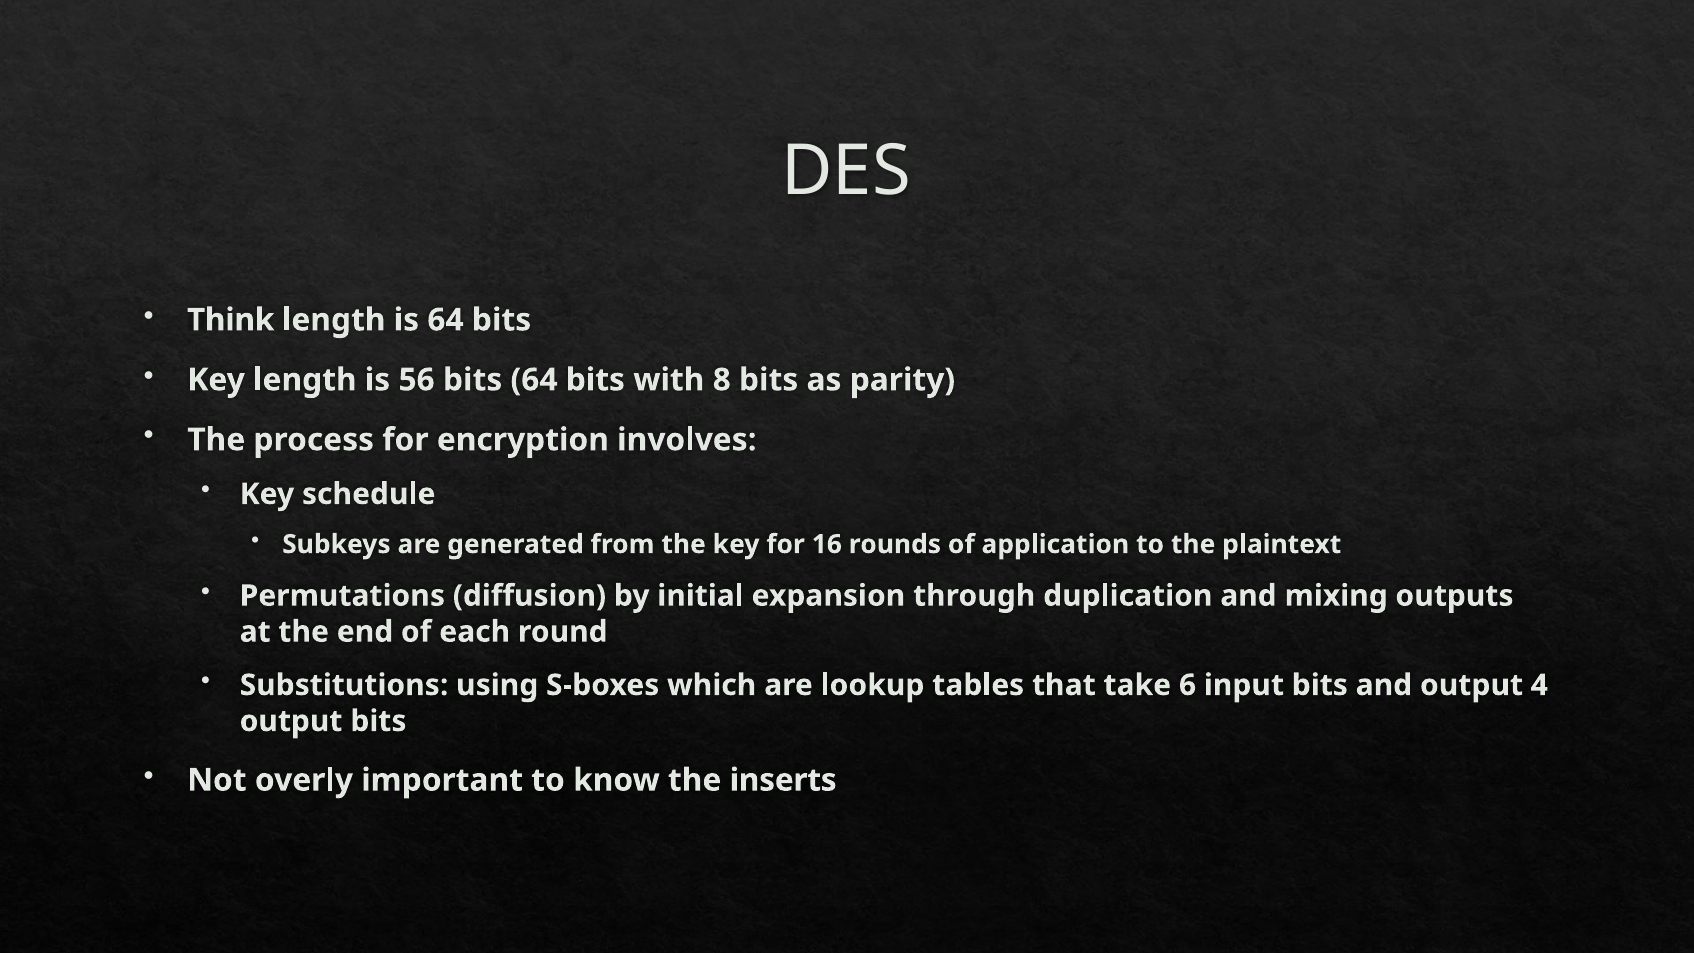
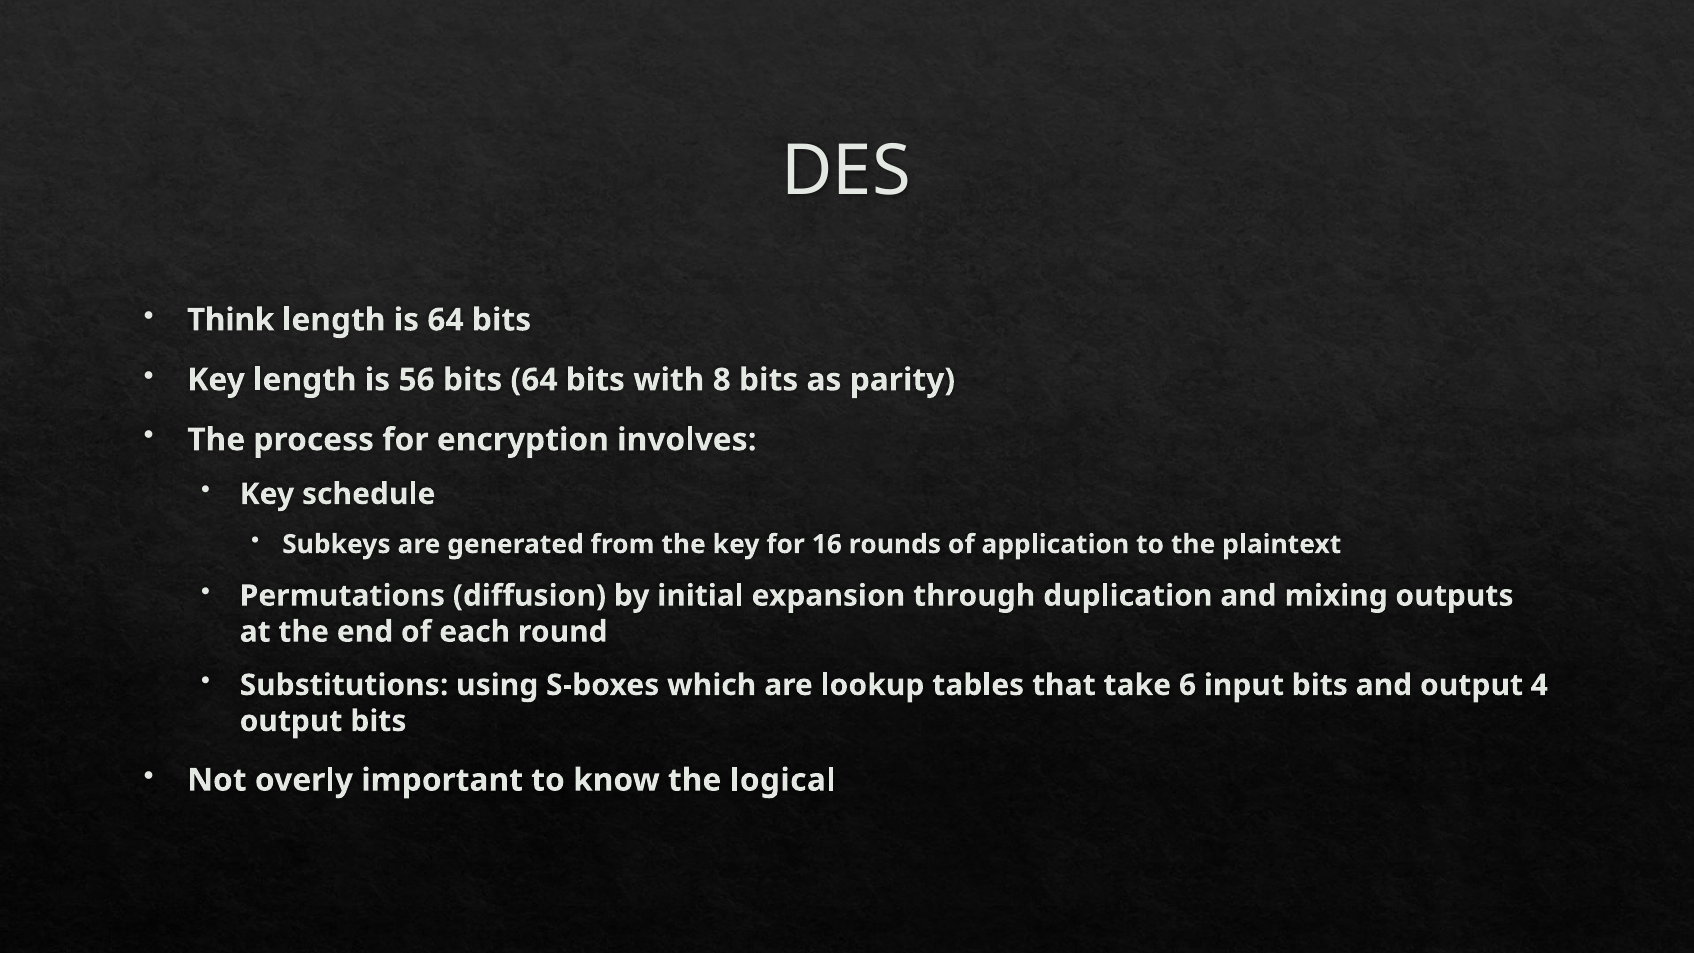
inserts: inserts -> logical (783, 780)
